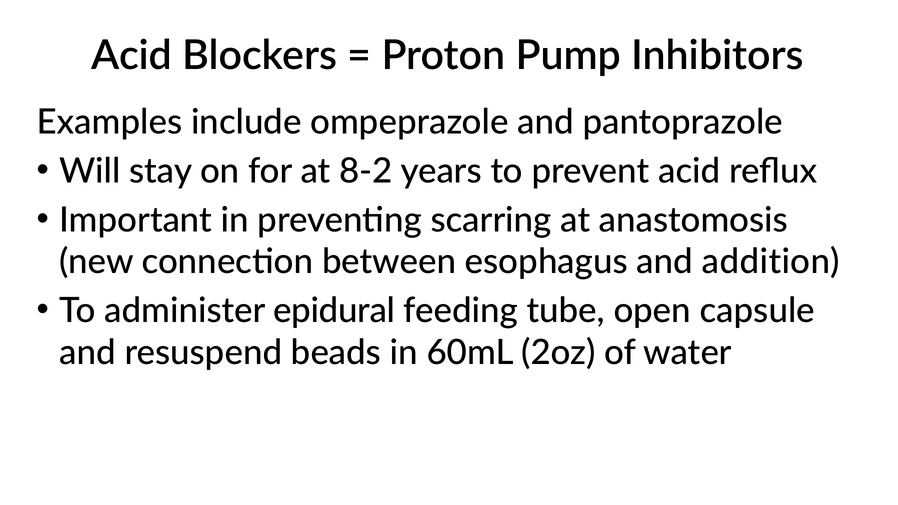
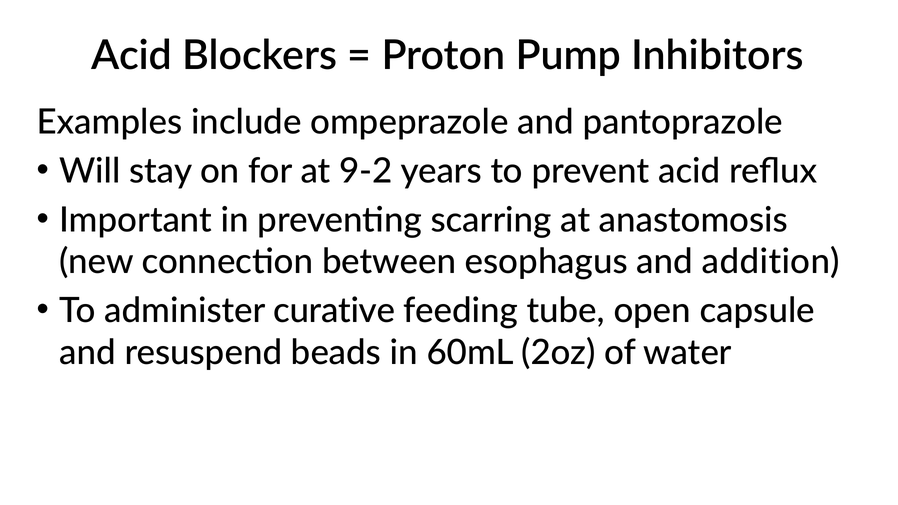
8-2: 8-2 -> 9-2 (366, 171)
epidural: epidural -> curative (334, 311)
